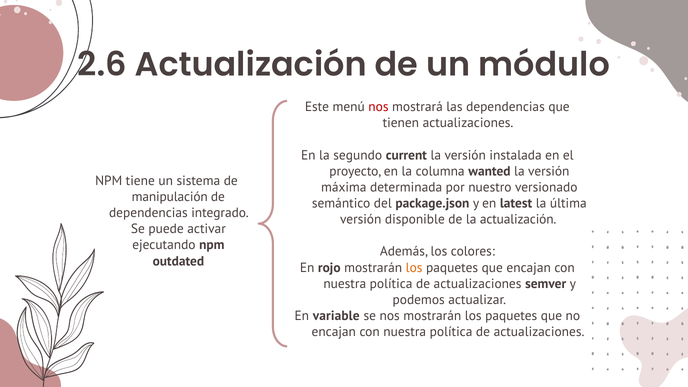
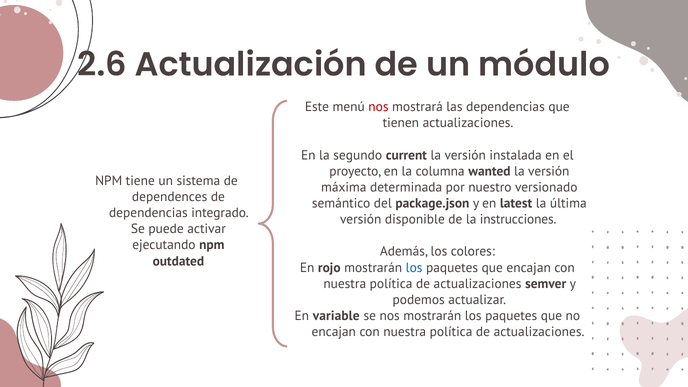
manipulación: manipulación -> dependences (170, 197)
la actualización: actualización -> instrucciones (518, 219)
los colour: orange -> blue (414, 268)
